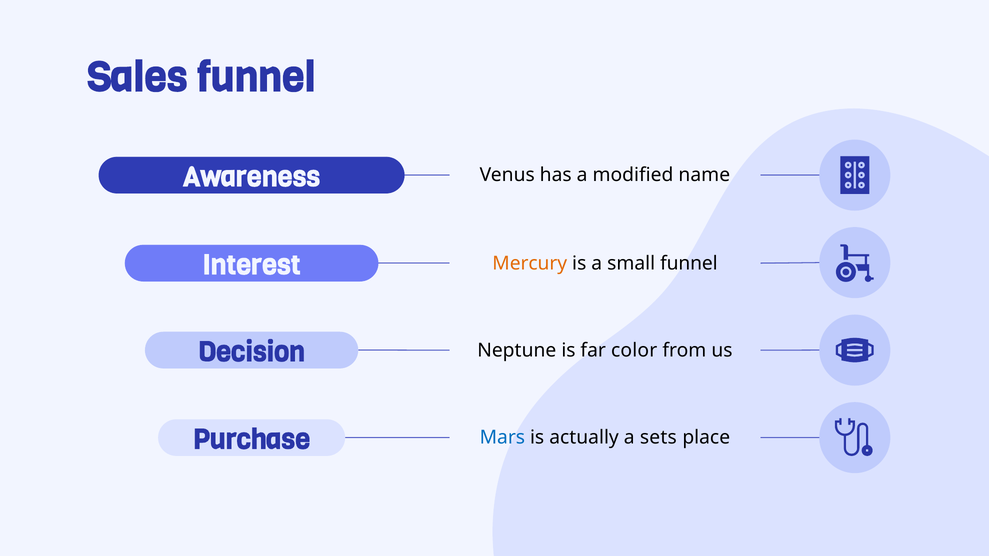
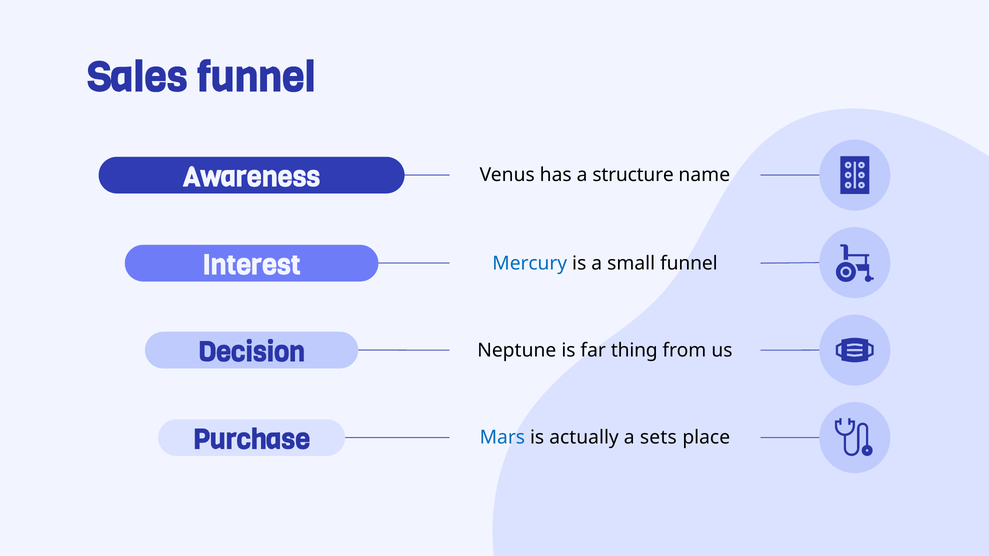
modified: modified -> structure (633, 175)
Mercury colour: orange -> blue (530, 263)
color: color -> thing (634, 350)
